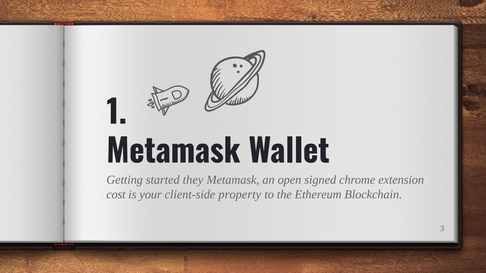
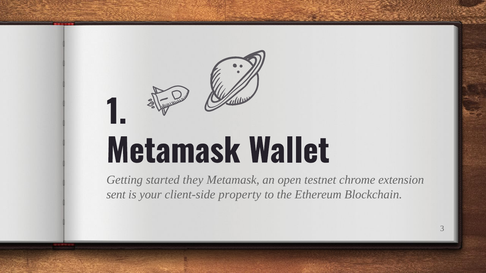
signed: signed -> testnet (320, 180)
cost: cost -> sent (116, 195)
